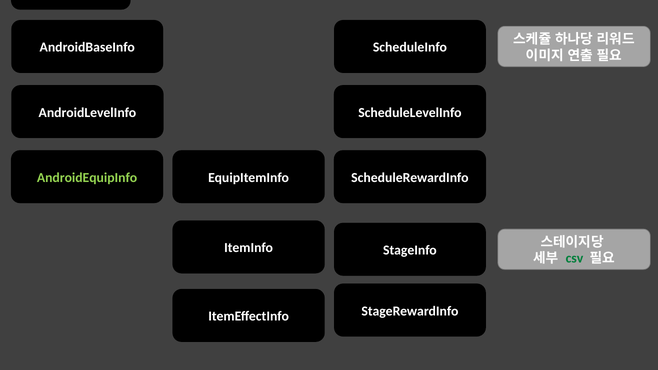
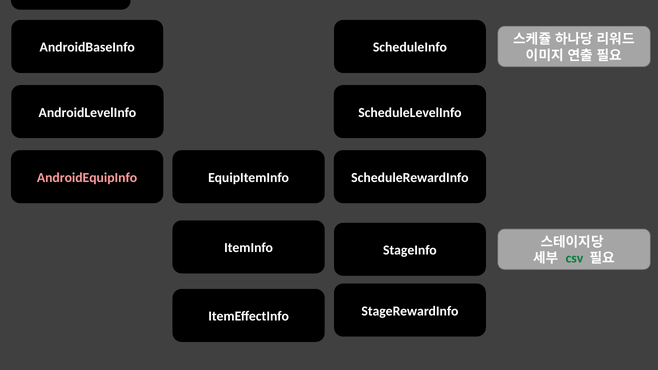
AndroidEquipInfo colour: light green -> pink (87, 178)
